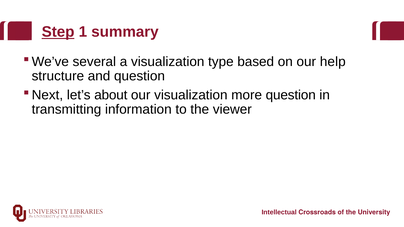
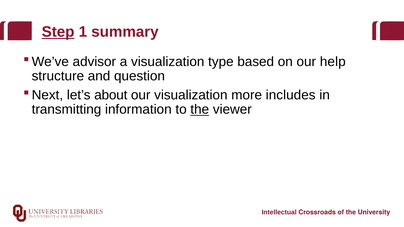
several: several -> advisor (94, 62)
more question: question -> includes (291, 95)
the underline: none -> present (200, 110)
